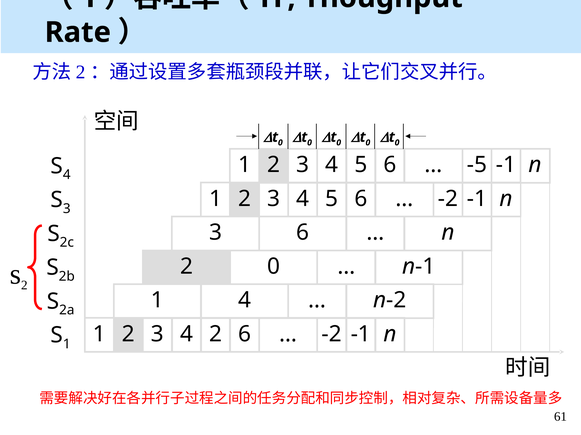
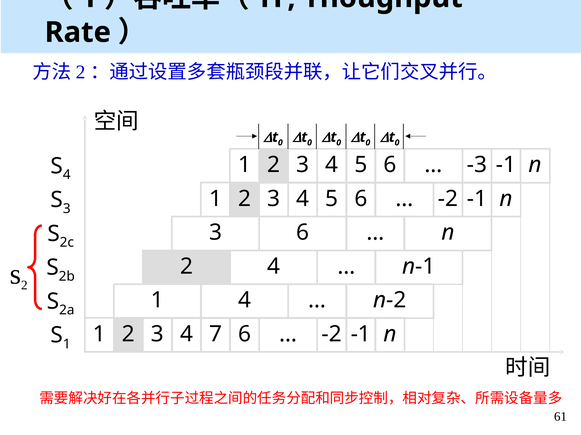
-5: -5 -> -3 (477, 165)
2 0: 0 -> 4 (274, 267)
4 2: 2 -> 7 (216, 335)
